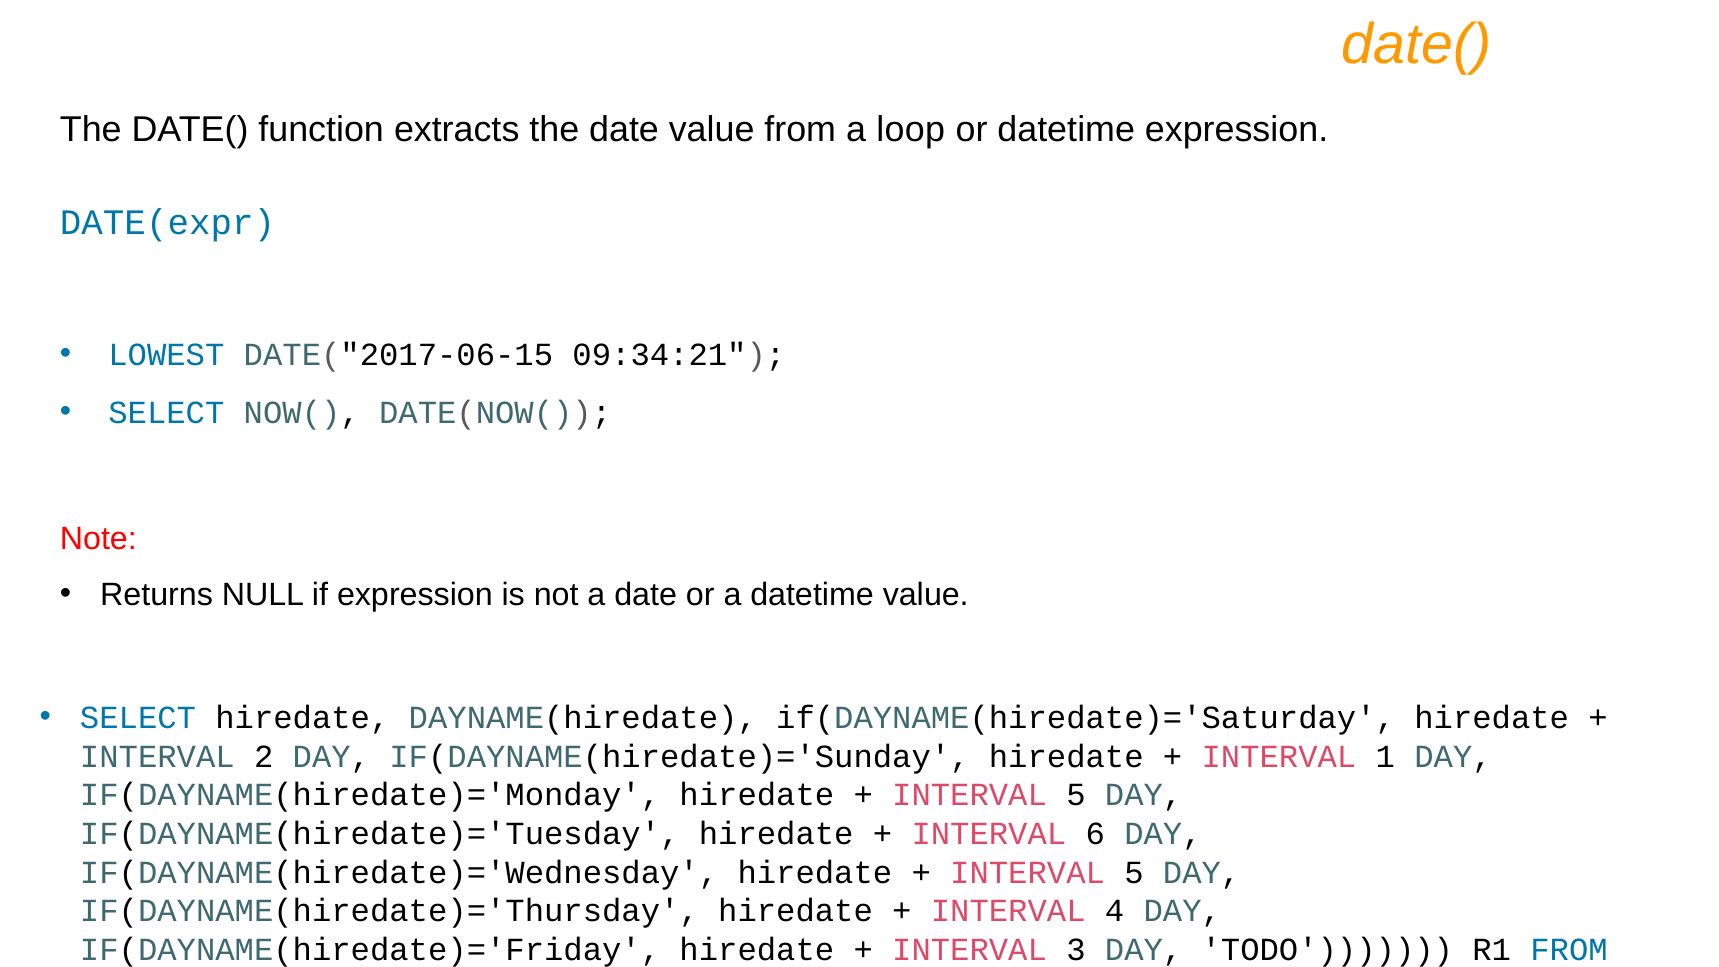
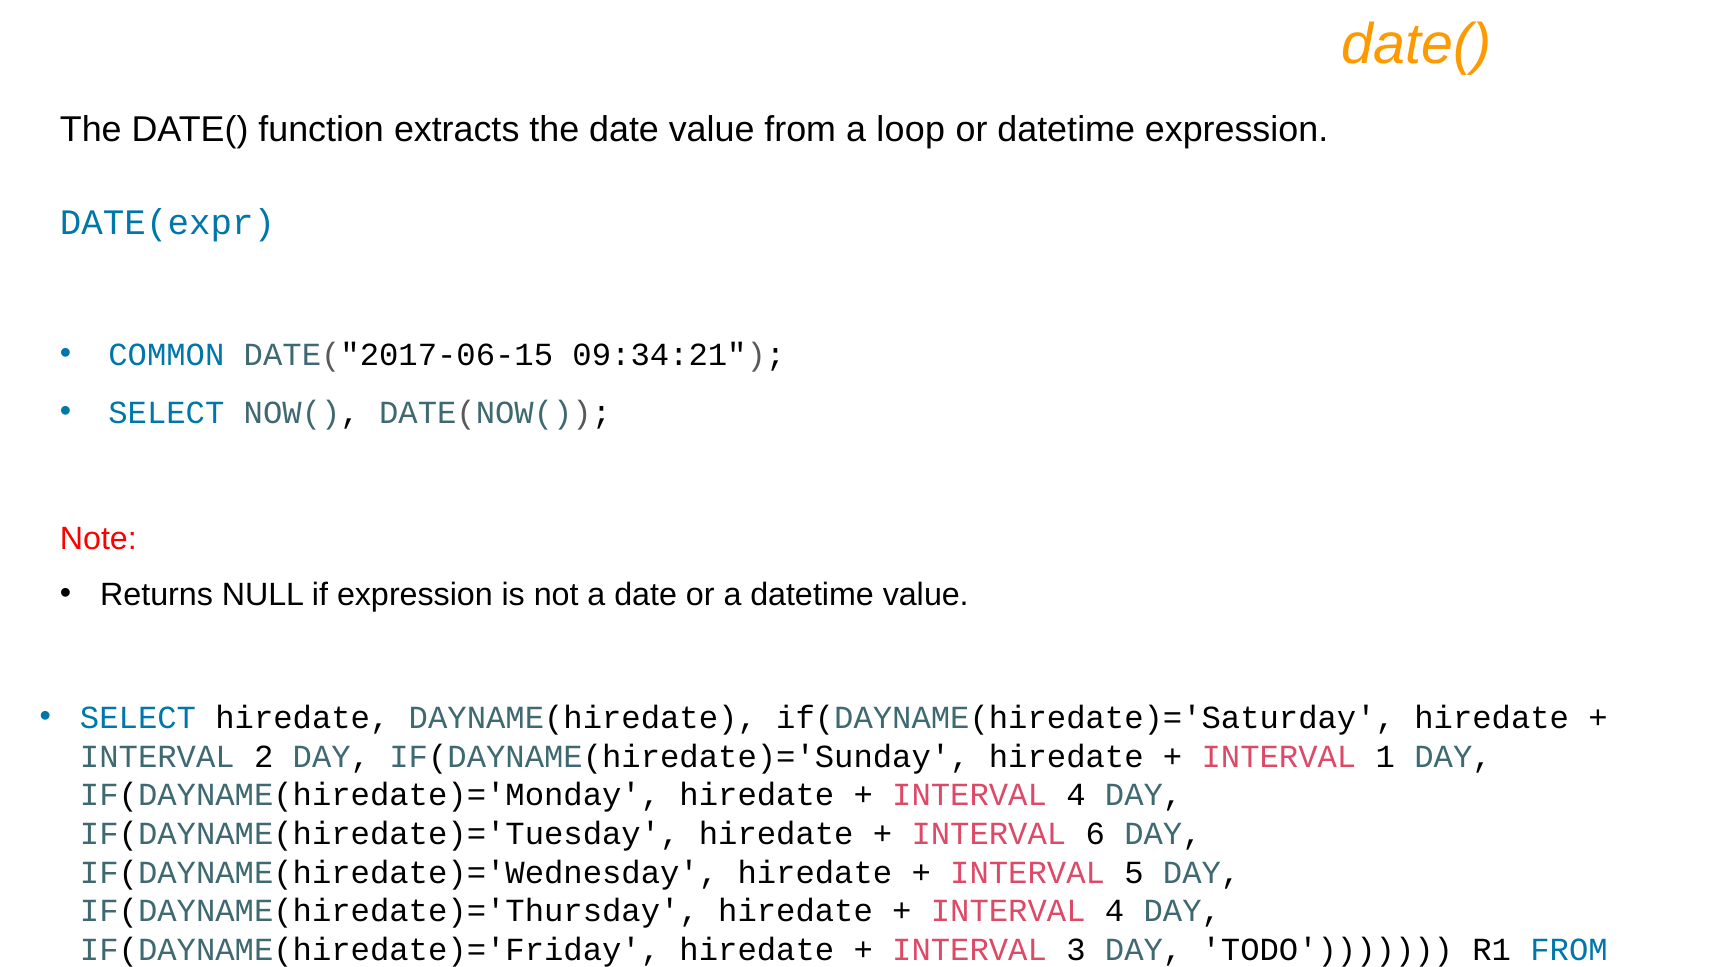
LOWEST: LOWEST -> COMMON (166, 355)
5: 5 -> 4 (1076, 795)
